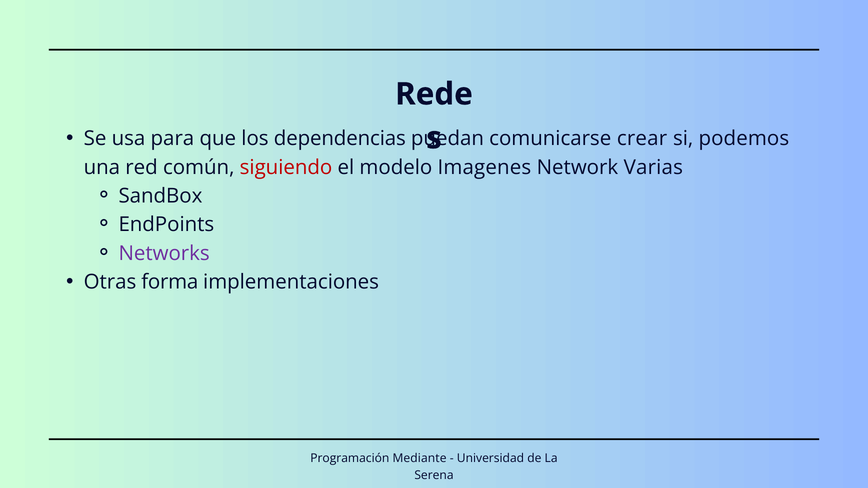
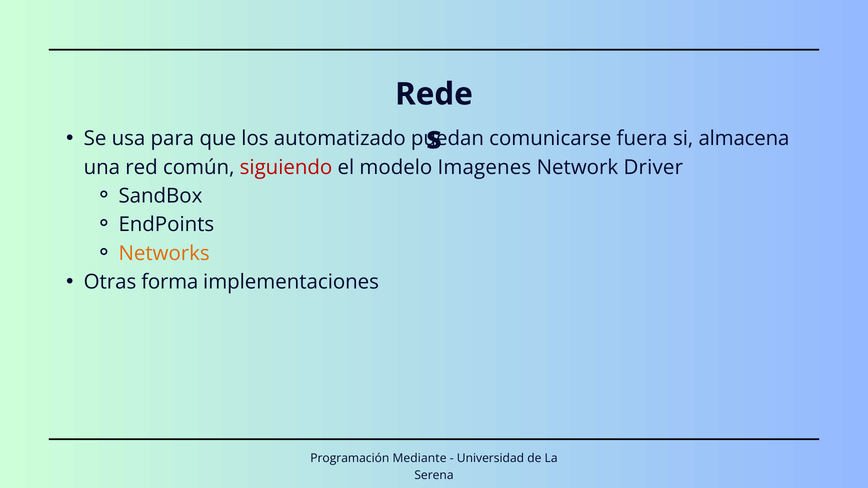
dependencias: dependencias -> automatizado (340, 139)
crear: crear -> fuera (642, 139)
podemos: podemos -> almacena (744, 139)
Varias: Varias -> Driver (653, 167)
Networks colour: purple -> orange (164, 254)
